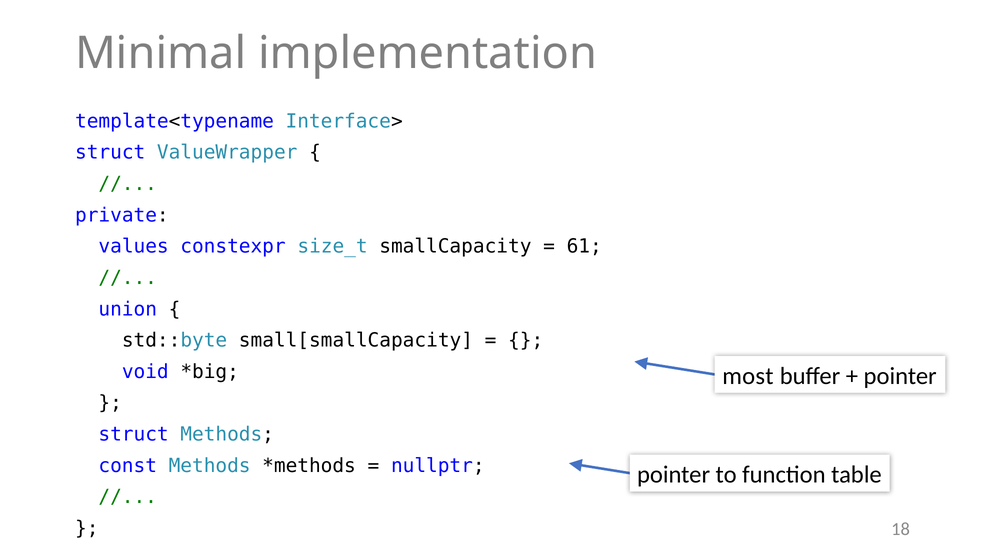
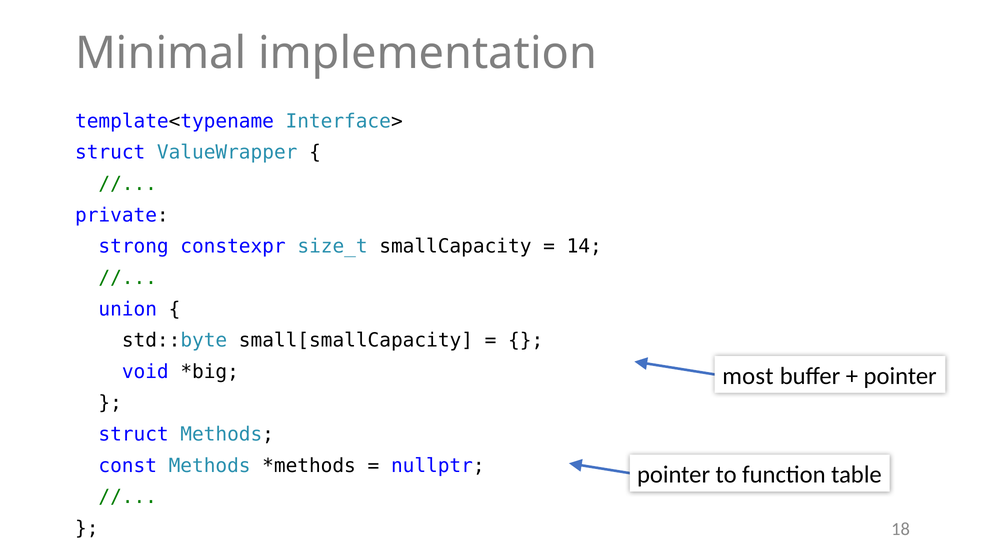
values: values -> strong (134, 246)
61: 61 -> 14 (584, 246)
